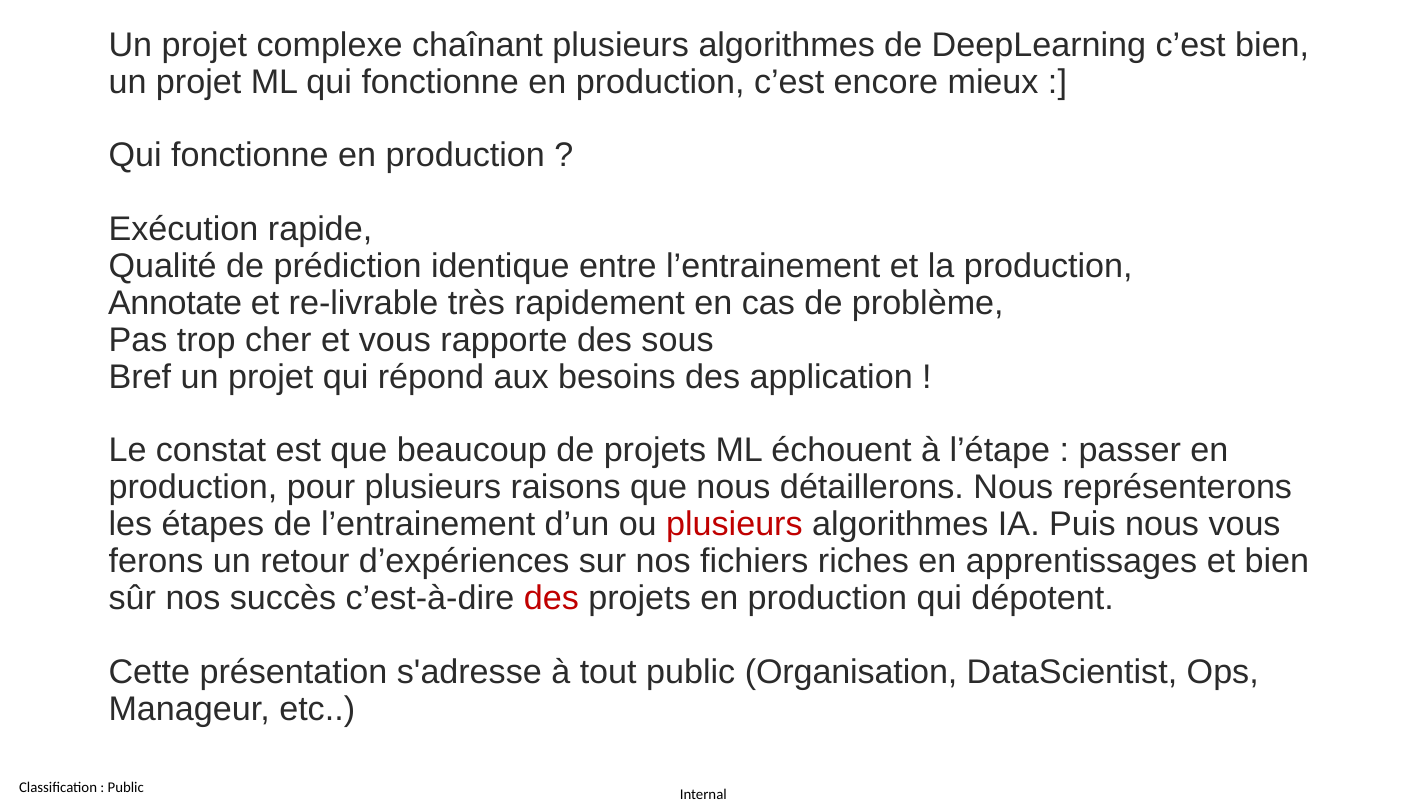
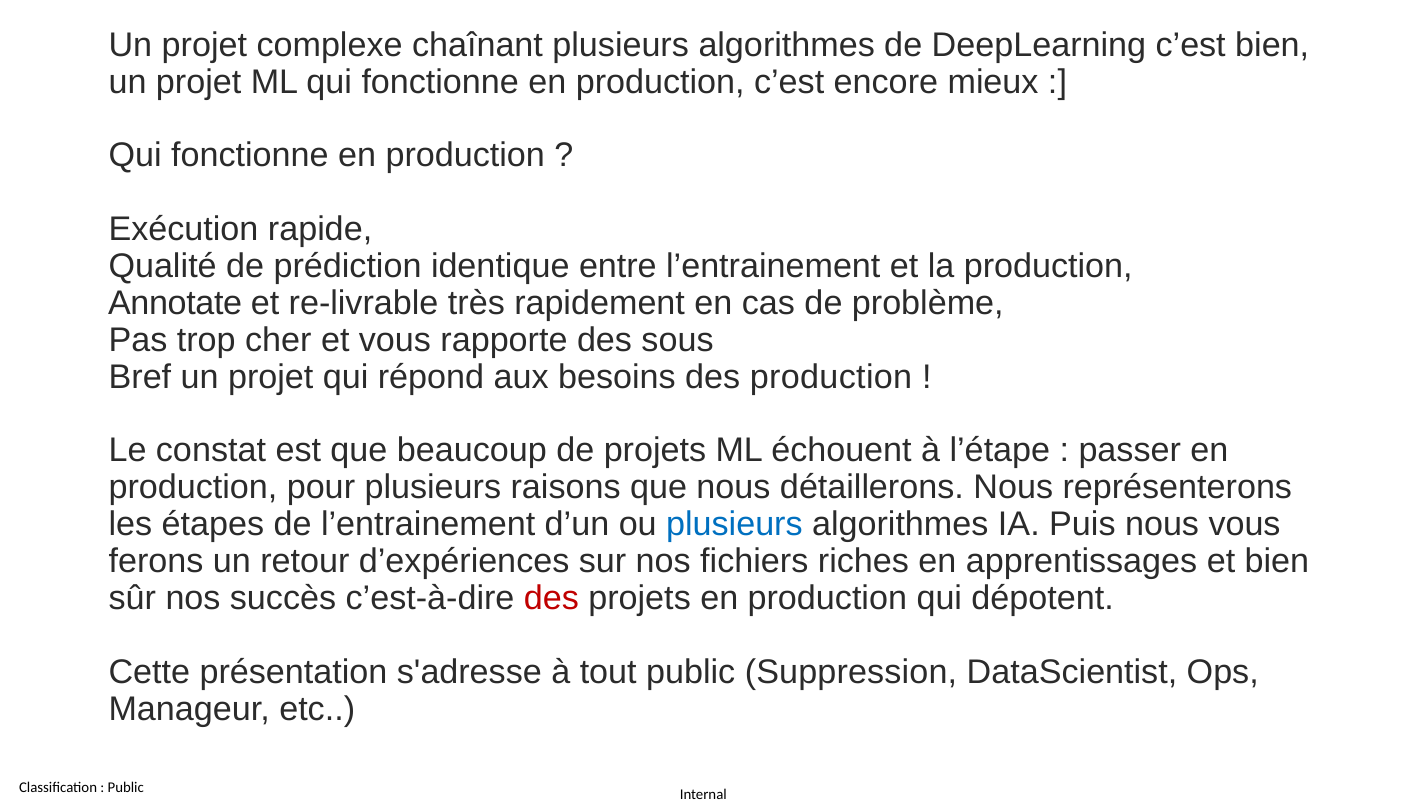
des application: application -> production (831, 377)
plusieurs colour: red -> blue (734, 524)
Organisation: Organisation -> Suppression (851, 672)
